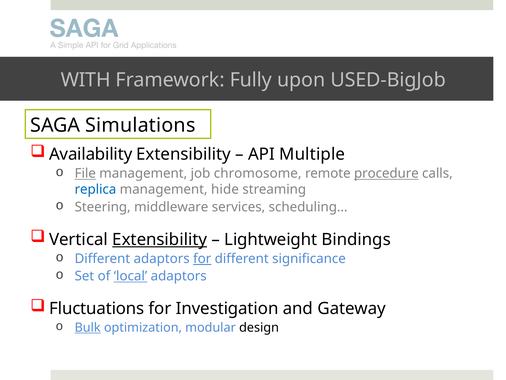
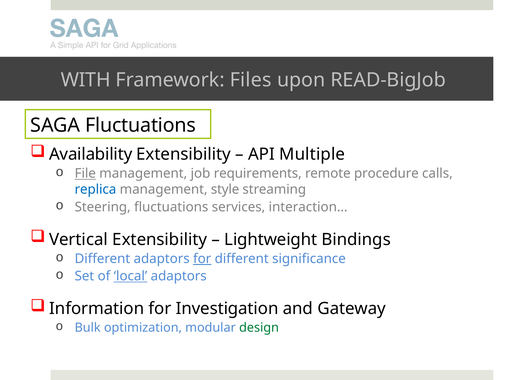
Fully: Fully -> Files (251, 80)
USED-BigJob: USED-BigJob -> READ-BigJob (388, 80)
SAGA Simulations: Simulations -> Fluctuations (141, 125)
chromosome: chromosome -> requirements (258, 173)
procedure underline: present -> none (386, 173)
hide: hide -> style (225, 189)
Steering middleware: middleware -> fluctuations (171, 207)
scheduling…: scheduling… -> interaction… (308, 207)
Extensibility underline: present -> none (160, 239)
Fluctuations: Fluctuations -> Information (97, 308)
Bulk underline: present -> none (88, 327)
design colour: black -> green (259, 327)
